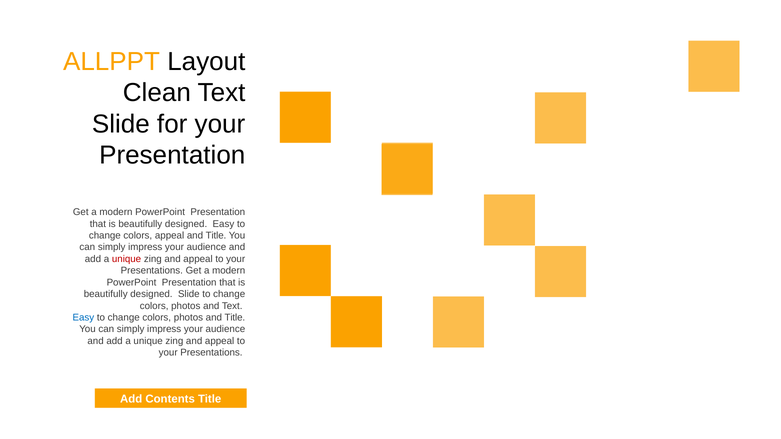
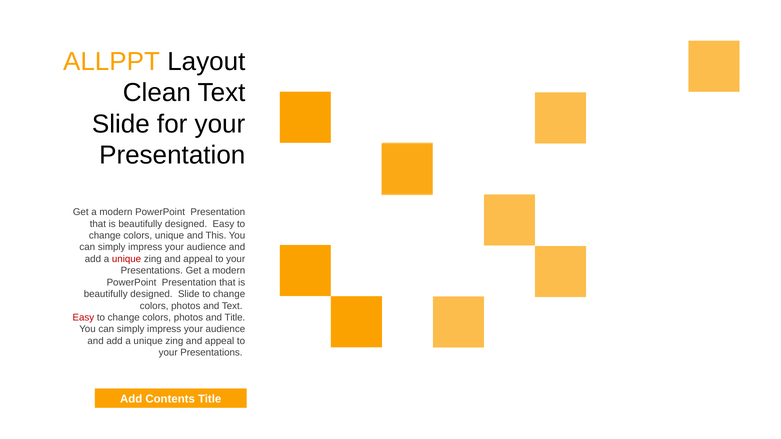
colors appeal: appeal -> unique (170, 236)
Title: Title -> This (216, 236)
Easy colour: blue -> red (83, 318)
